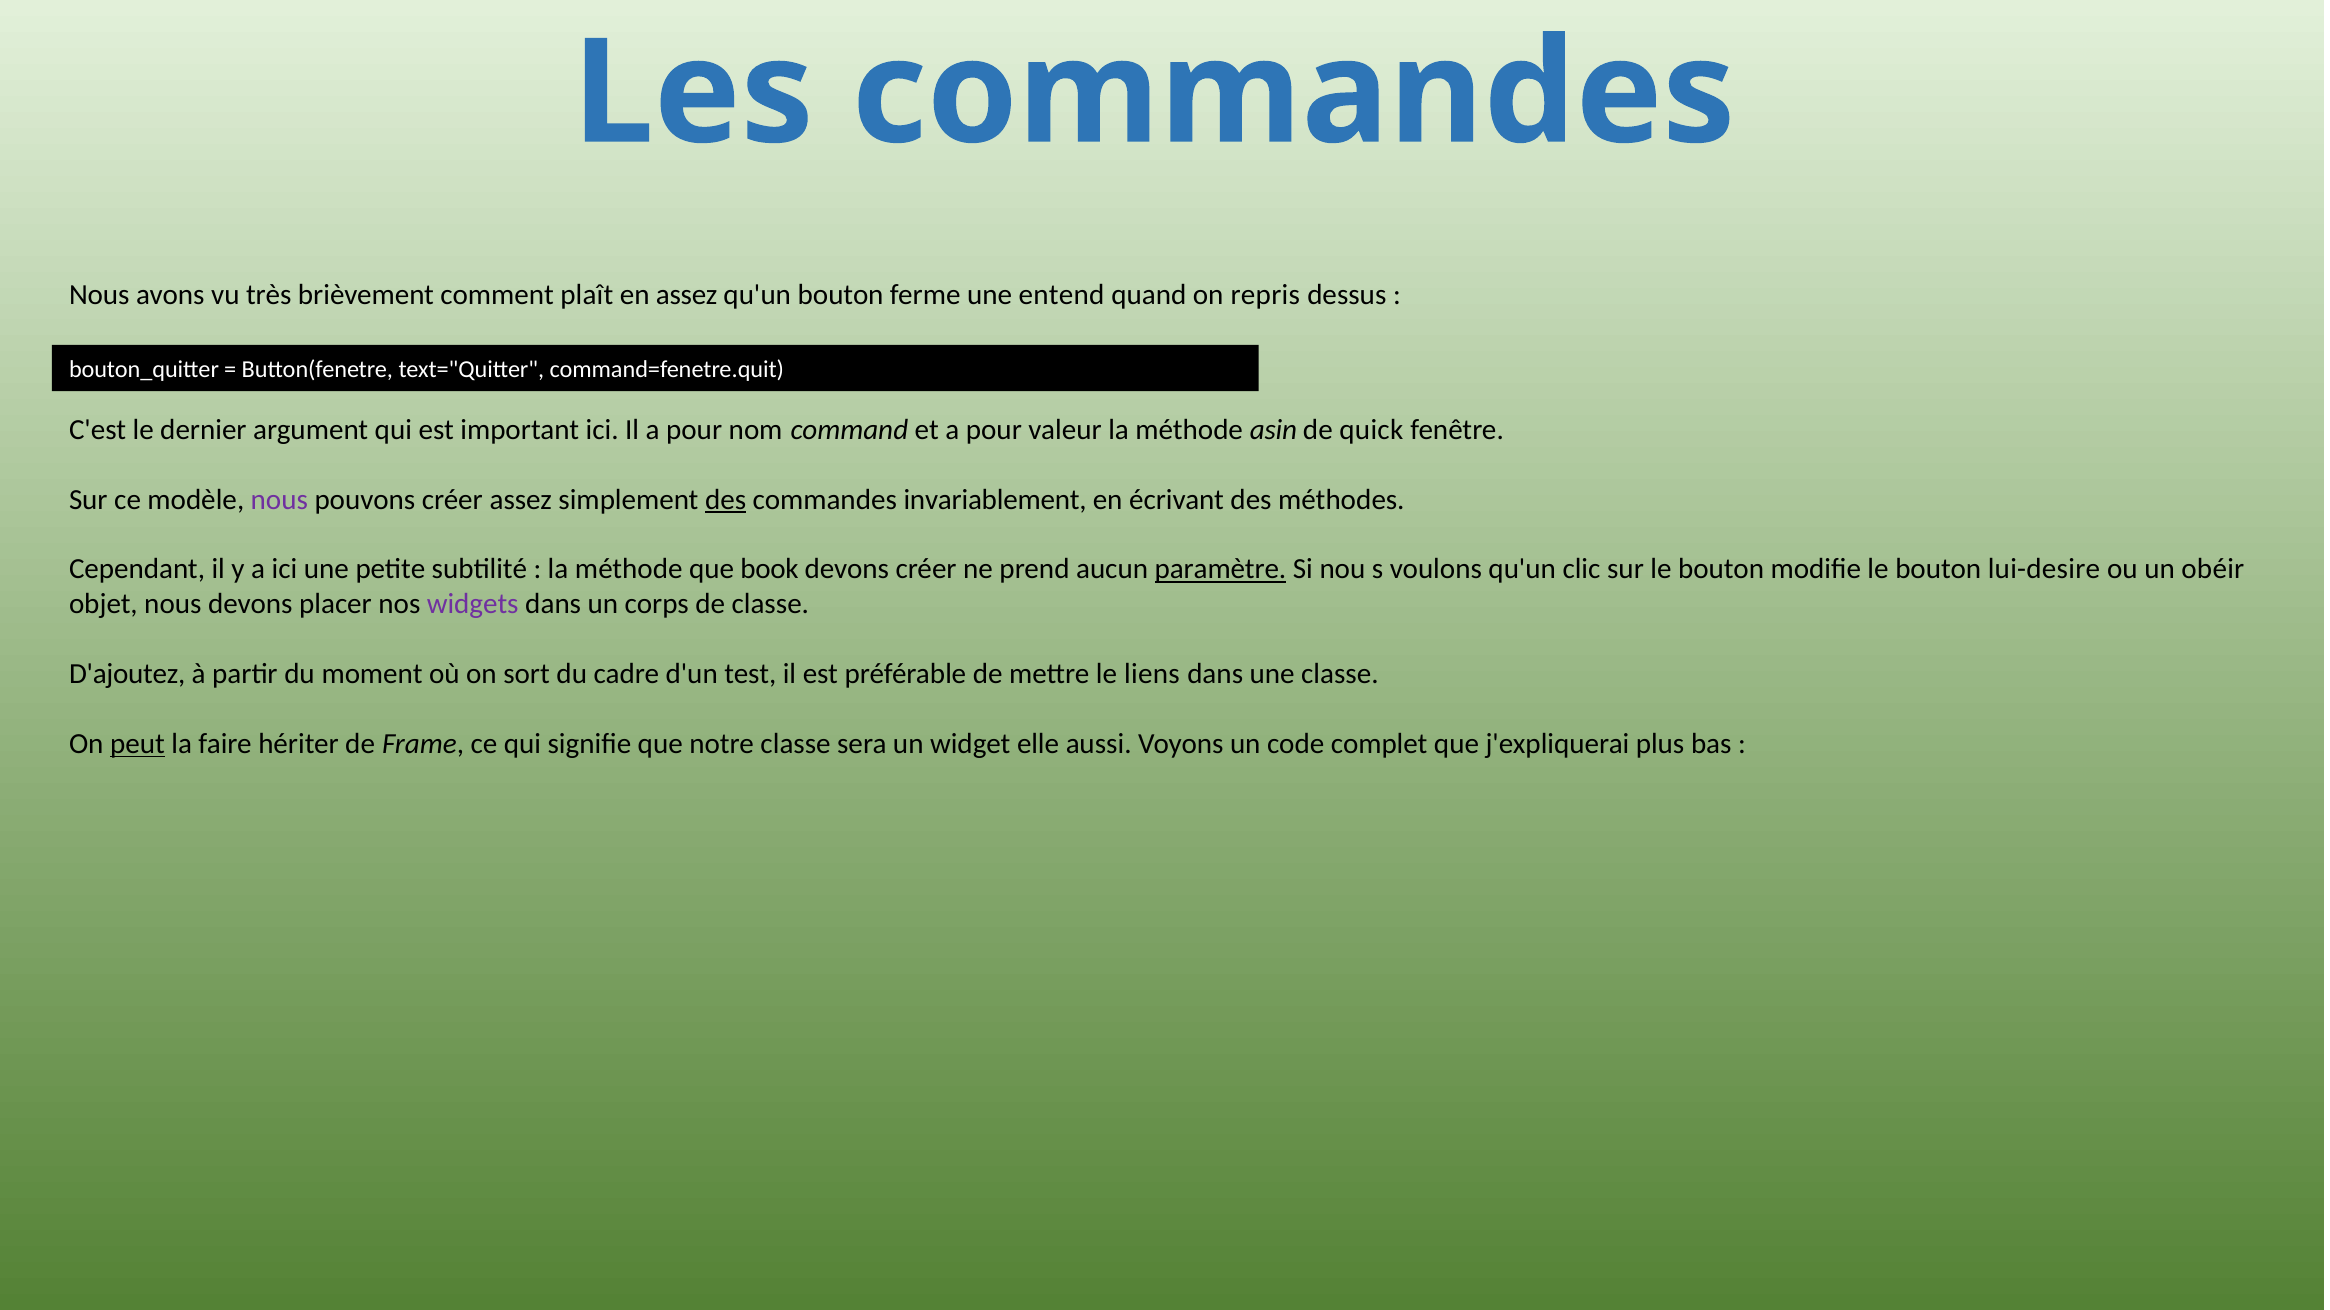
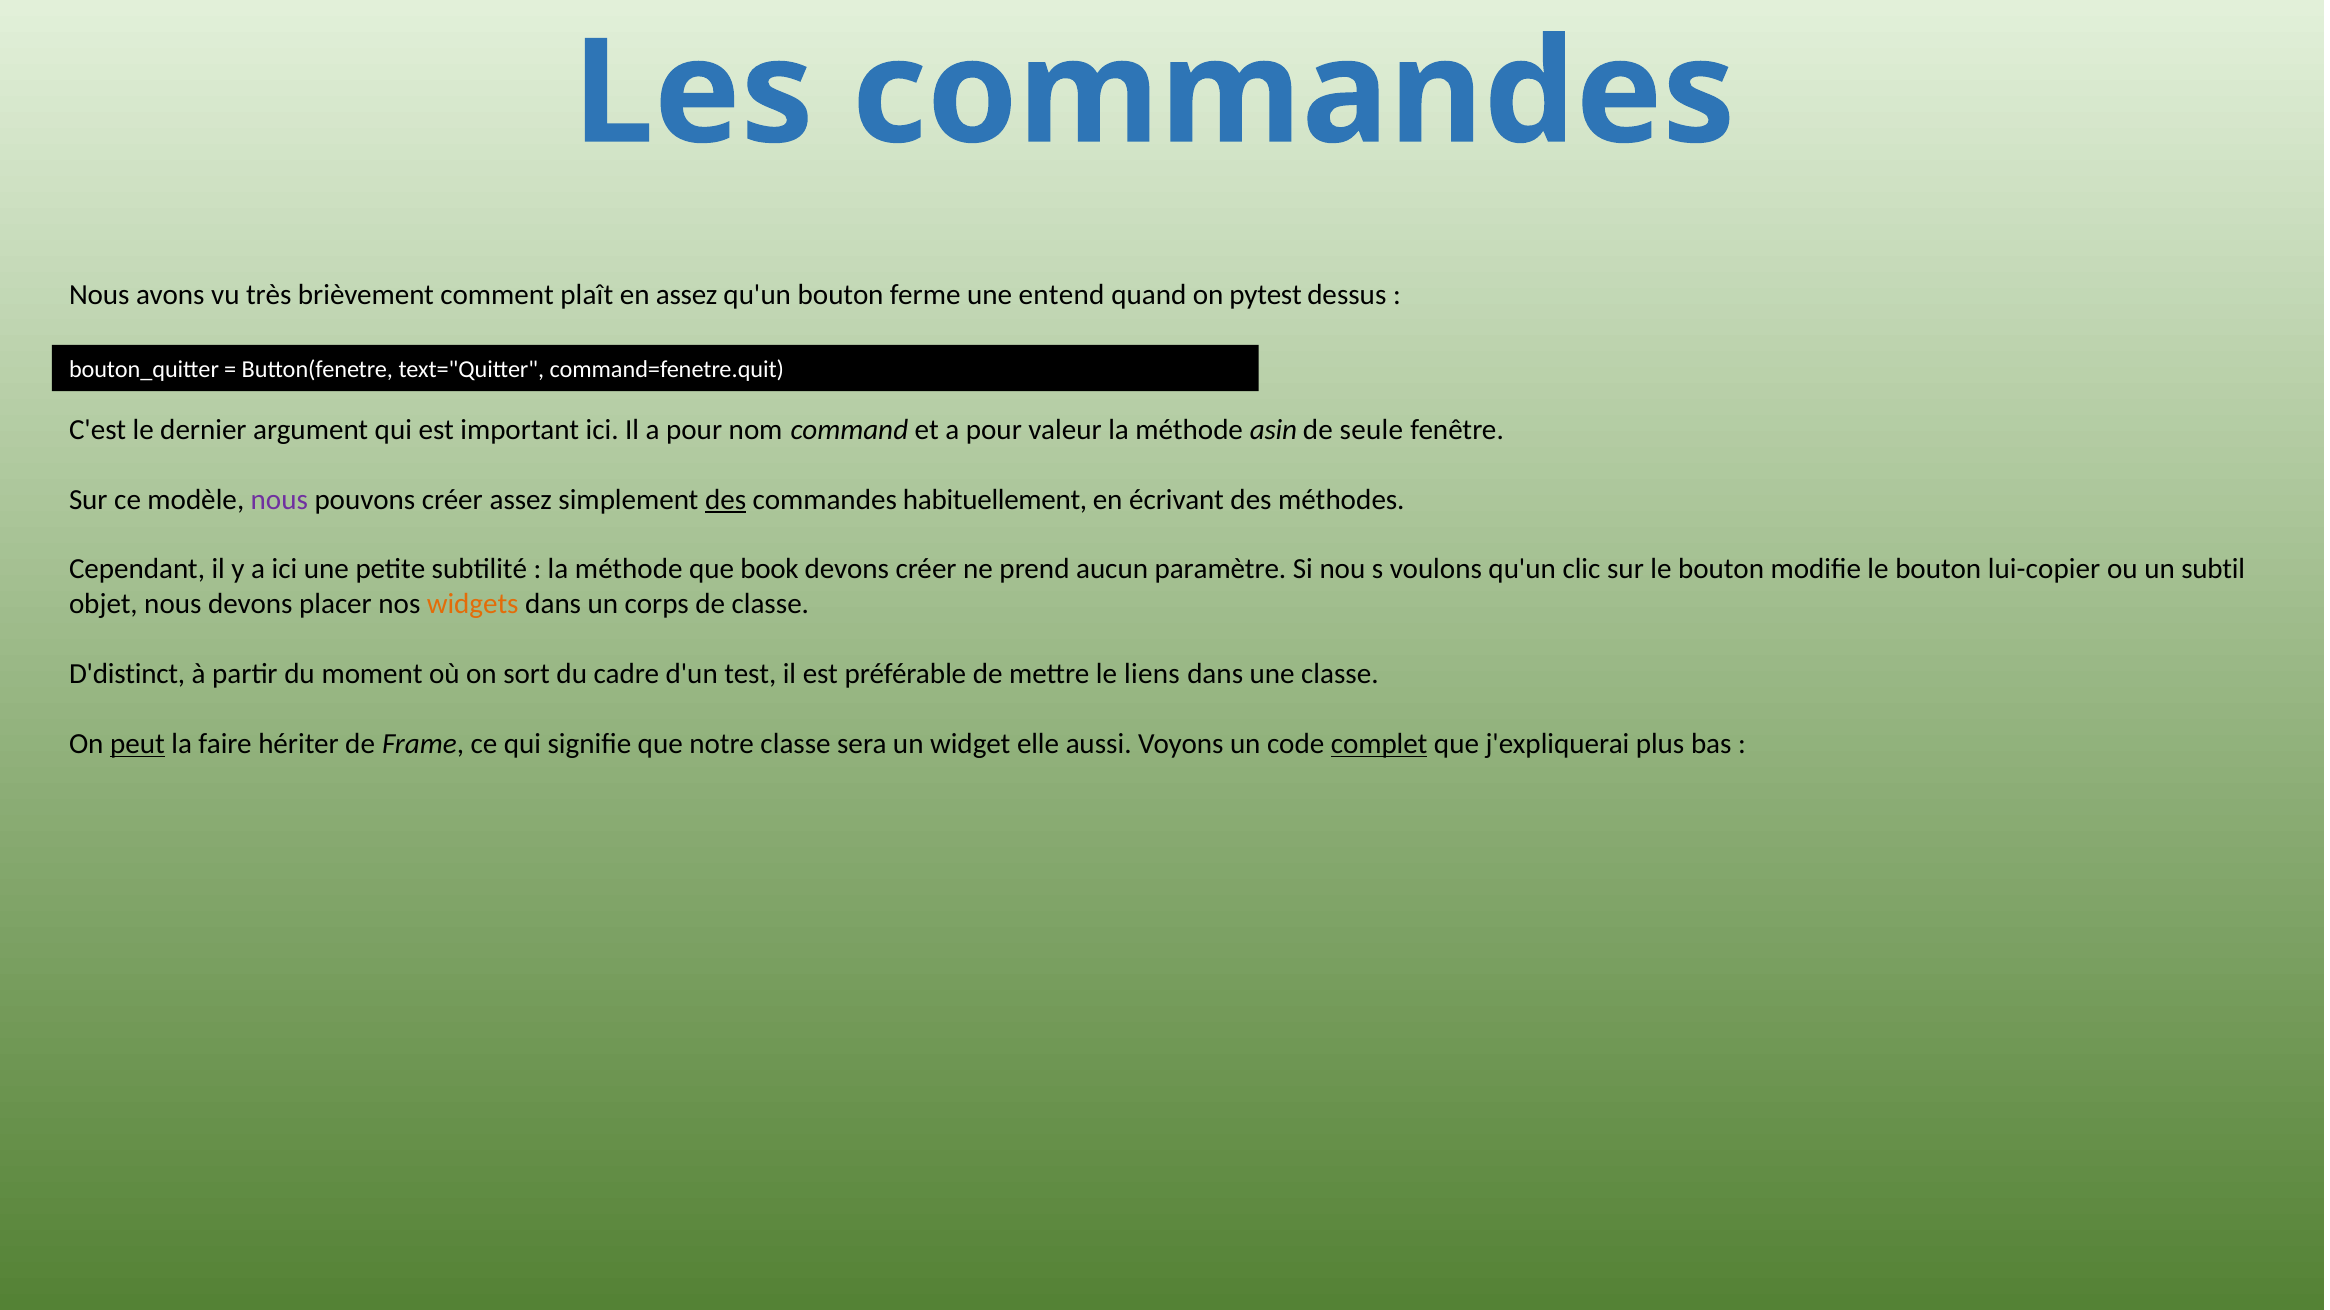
repris: repris -> pytest (1266, 295)
quick: quick -> seule (1371, 430)
invariablement: invariablement -> habituellement (995, 500)
paramètre underline: present -> none (1220, 570)
lui-desire: lui-desire -> lui-copier (2044, 570)
obéir: obéir -> subtil (2213, 570)
widgets colour: purple -> orange (473, 605)
D'ajoutez: D'ajoutez -> D'distinct (127, 674)
complet underline: none -> present (1379, 744)
